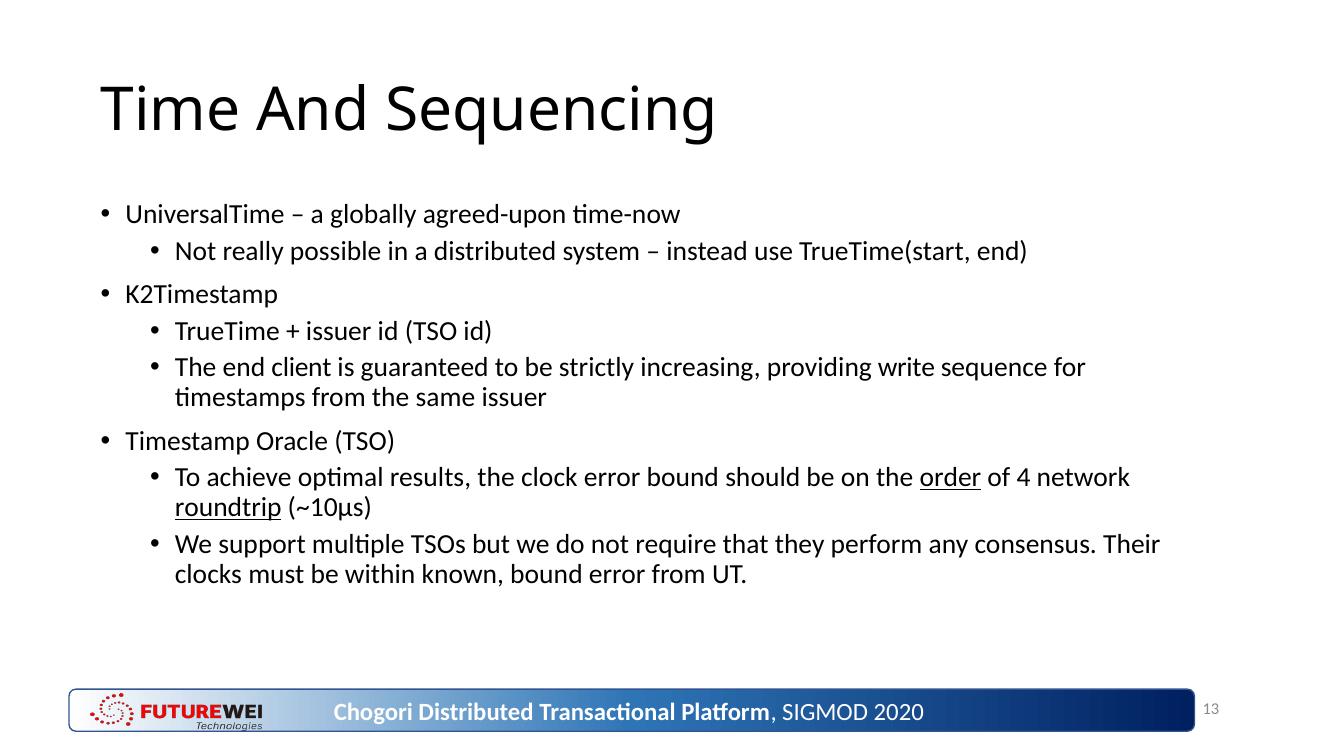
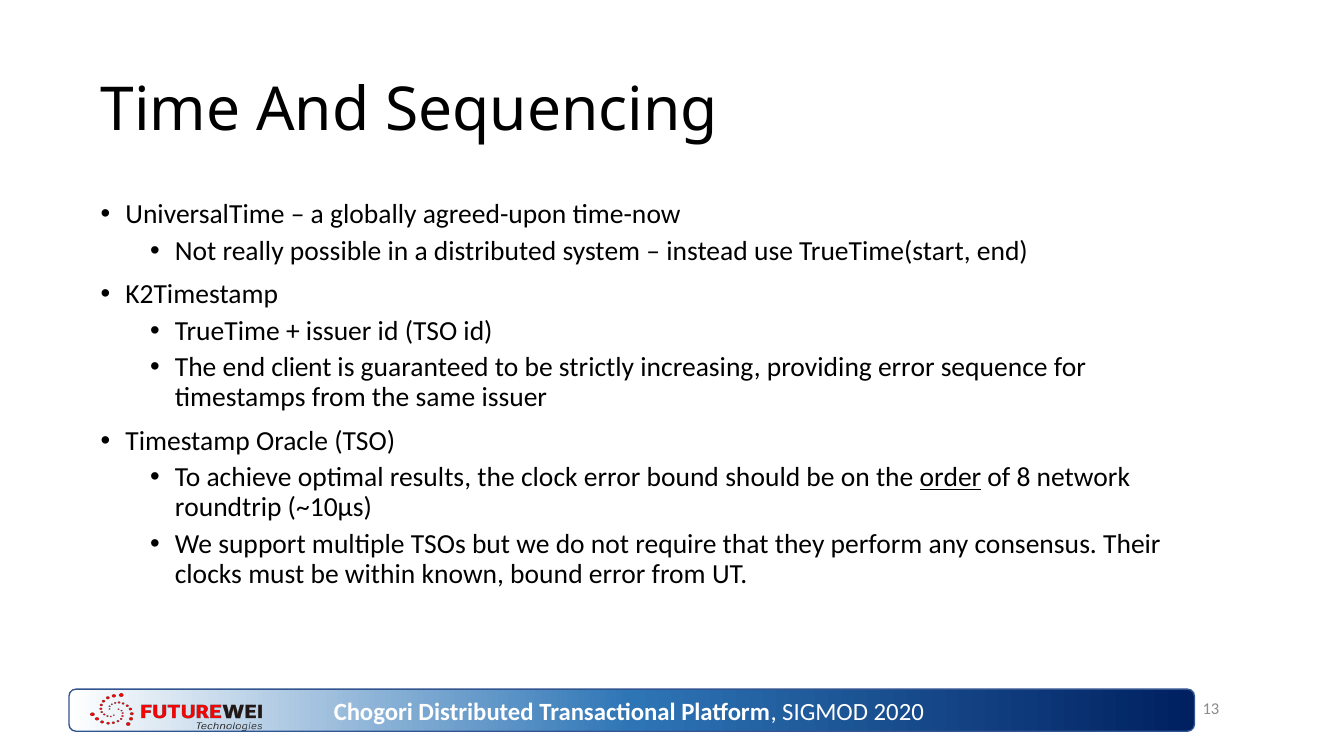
providing write: write -> error (906, 368)
4: 4 -> 8 (1024, 477)
roundtrip underline: present -> none (228, 507)
